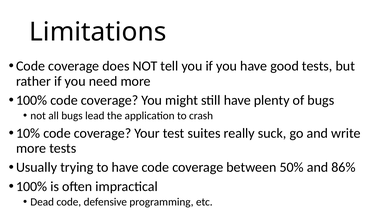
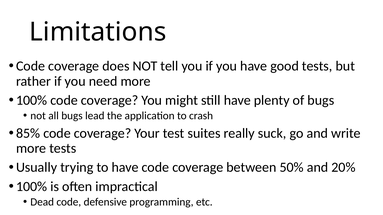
10%: 10% -> 85% (28, 134)
86%: 86% -> 20% (343, 168)
